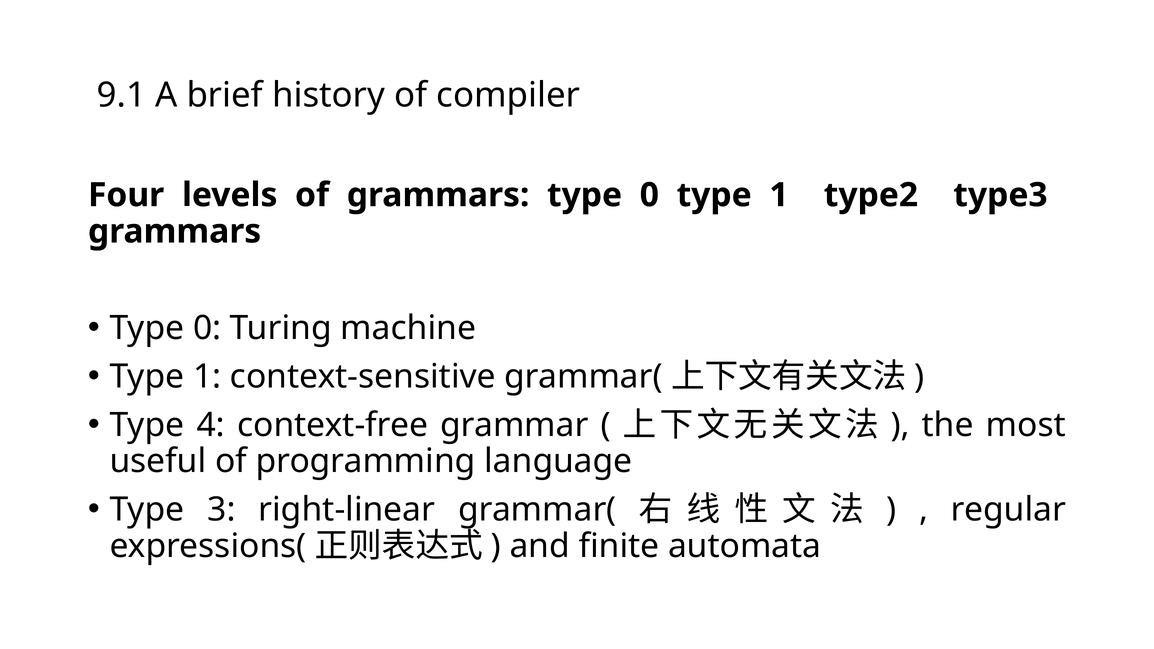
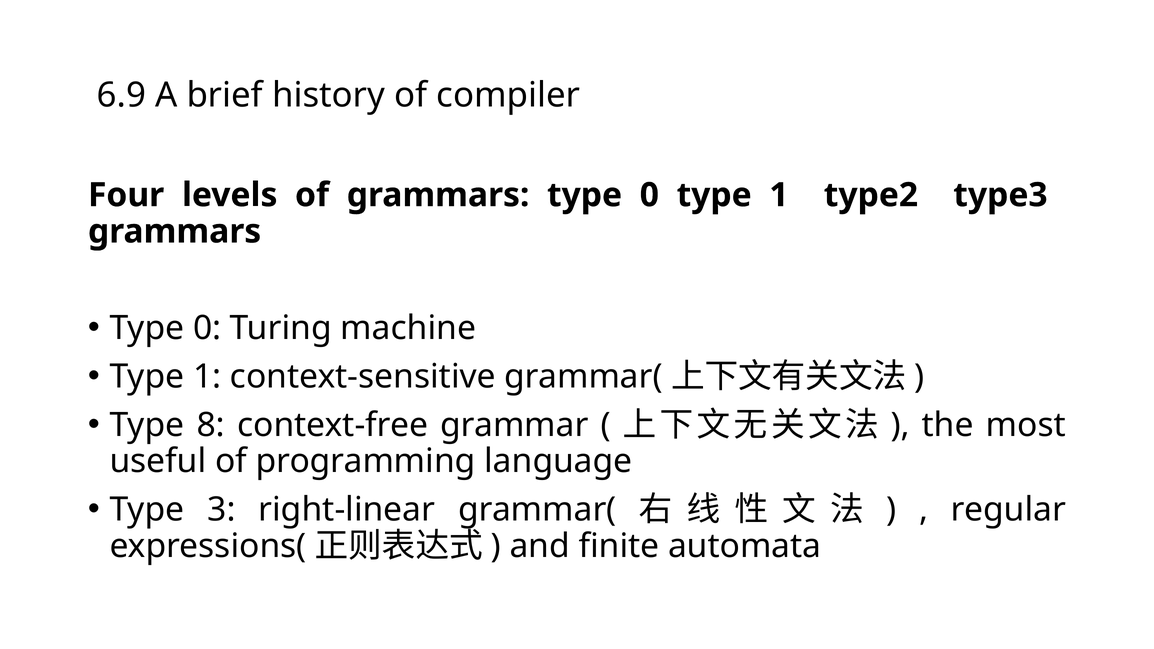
9.1: 9.1 -> 6.9 (122, 95)
4: 4 -> 8 (211, 425)
